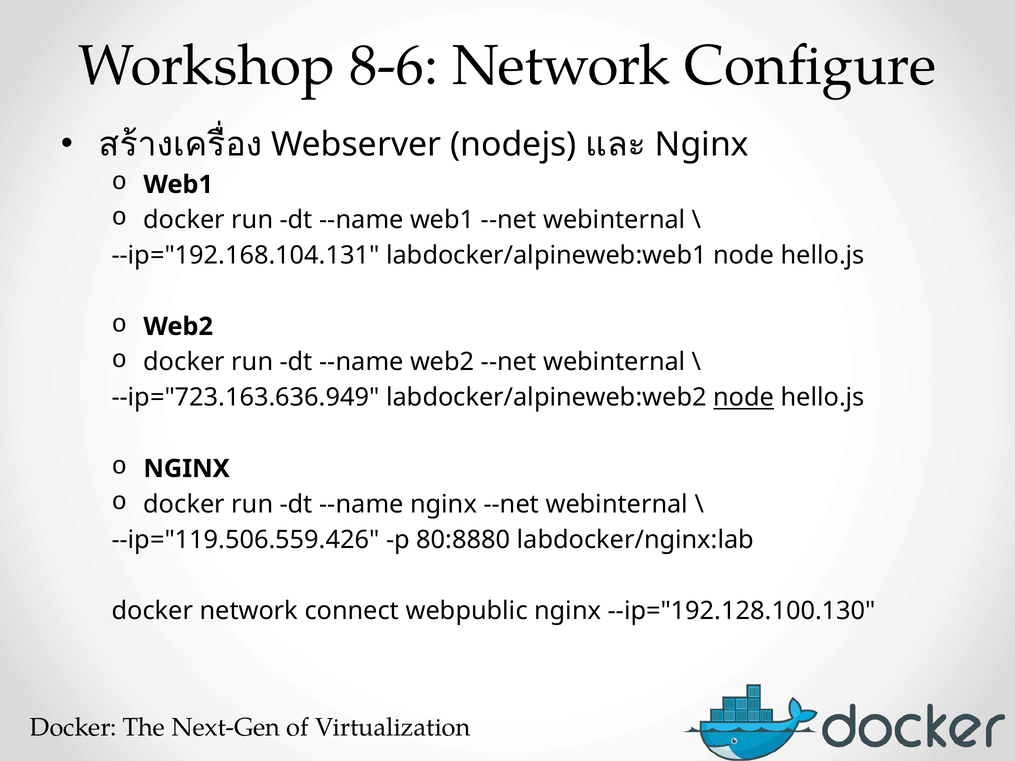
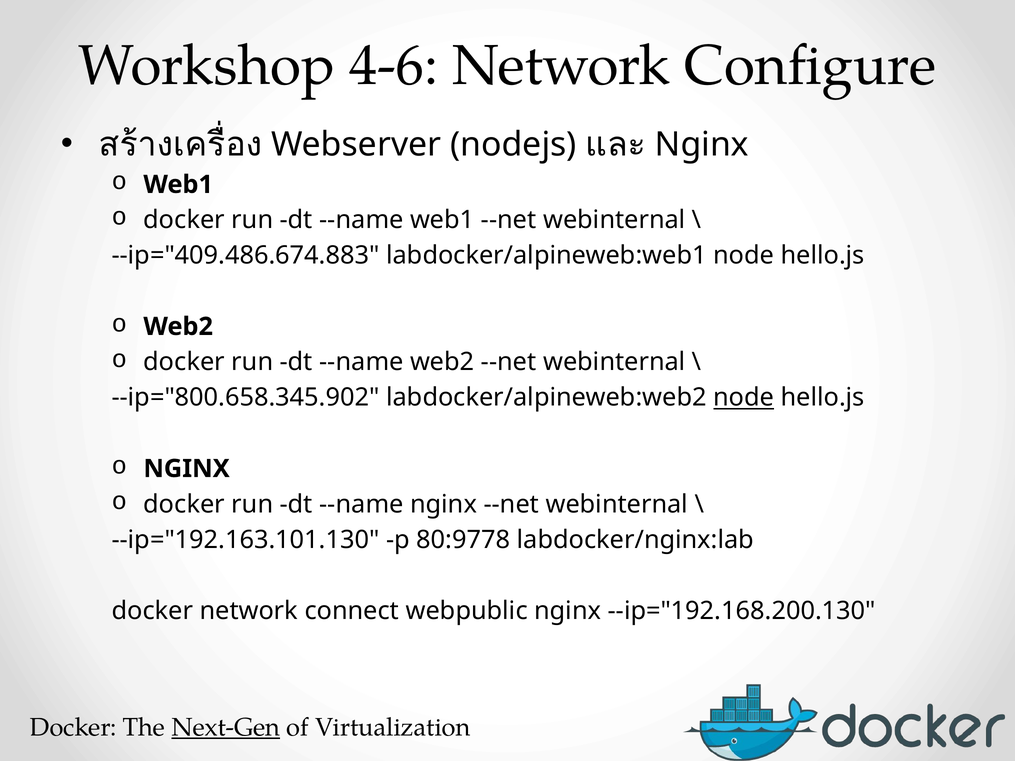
8-6: 8-6 -> 4-6 (394, 66)
--ip="192.168.104.131: --ip="192.168.104.131 -> --ip="409.486.674.883 (246, 256)
--ip="723.163.636.949: --ip="723.163.636.949 -> --ip="800.658.345.902 (246, 398)
--ip="119.506.559.426: --ip="119.506.559.426 -> --ip="192.163.101.130 (246, 540)
80:8880: 80:8880 -> 80:9778 (463, 540)
--ip="192.128.100.130: --ip="192.128.100.130 -> --ip="192.168.200.130 (742, 611)
Next-Gen underline: none -> present (226, 728)
